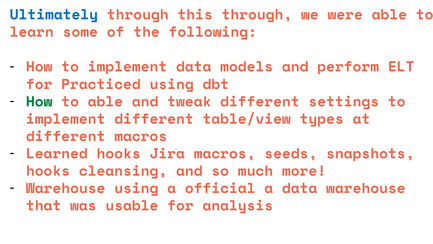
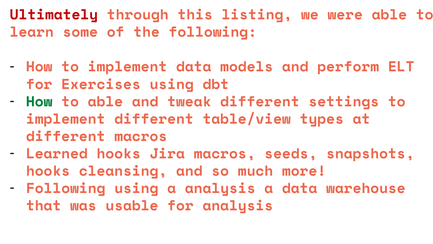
Ultimately colour: blue -> red (54, 15)
this through: through -> listing (257, 15)
Practiced: Practiced -> Exercises (101, 84)
Warehouse: Warehouse -> Following (66, 188)
a official: official -> analysis (220, 188)
